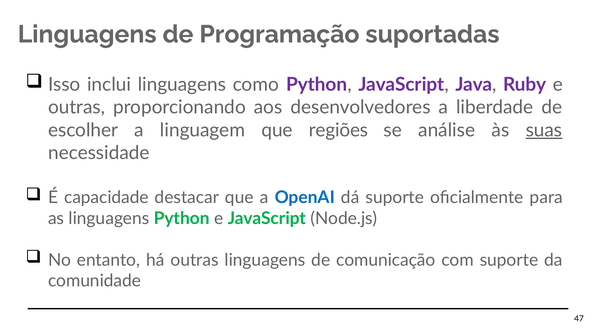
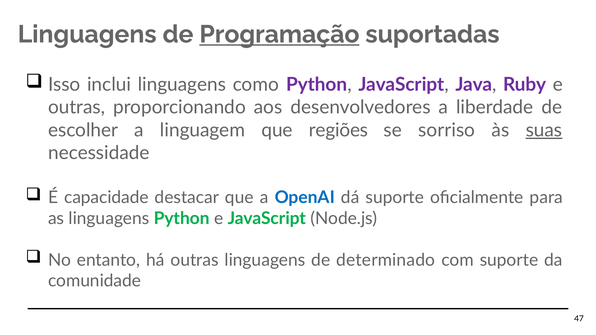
Programação underline: none -> present (279, 34)
análise: análise -> sorriso (447, 130)
comunicação: comunicação -> determinado (386, 260)
